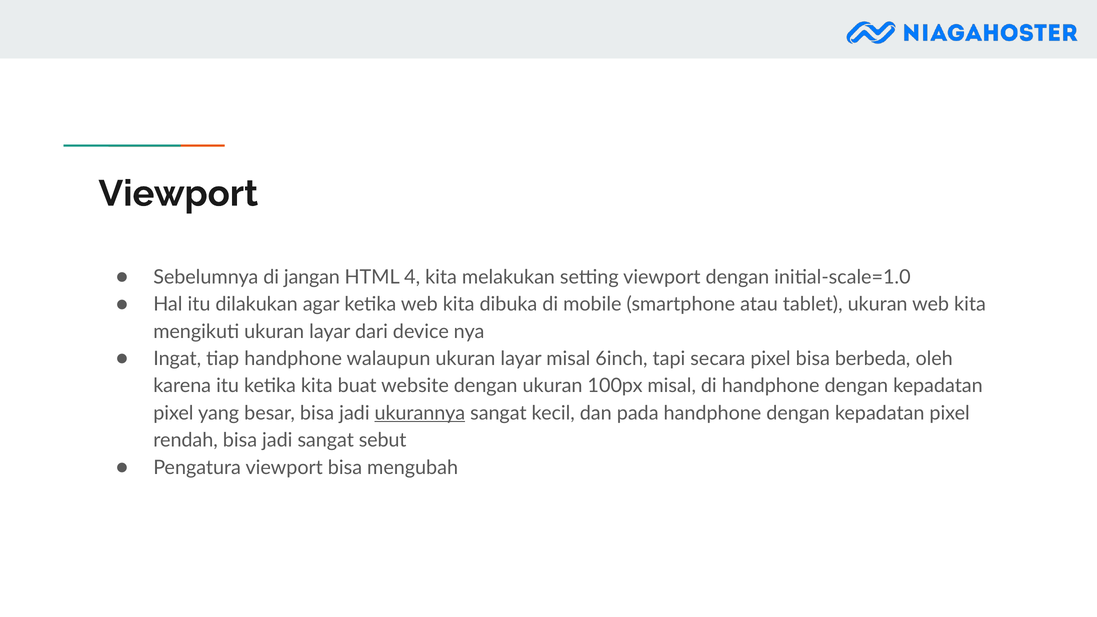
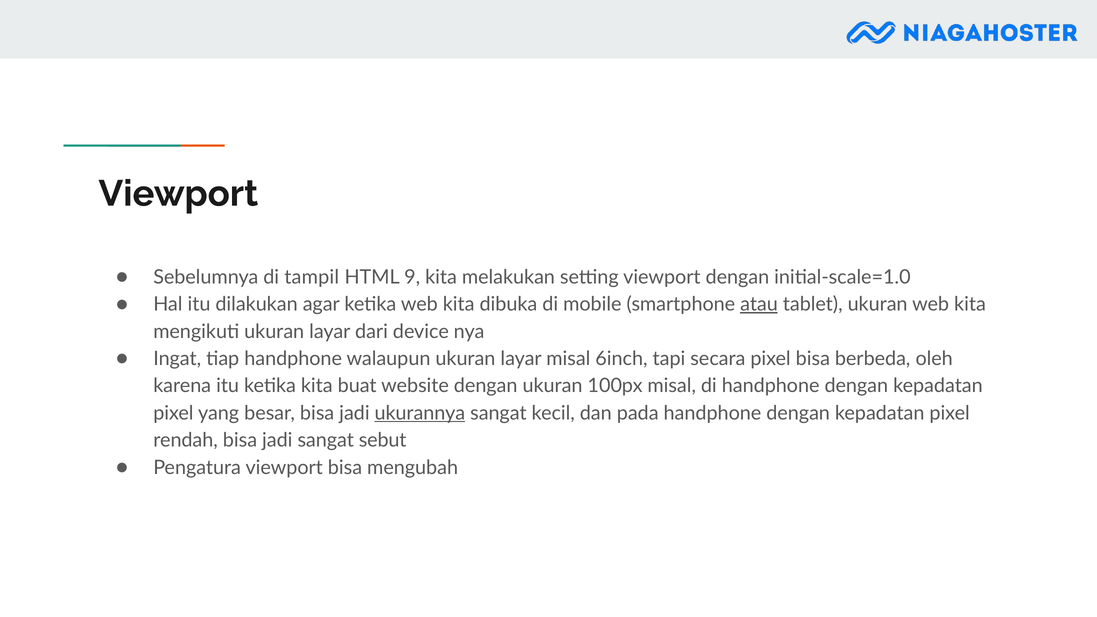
jangan: jangan -> tampil (312, 277)
4: 4 -> 9 (412, 277)
atau underline: none -> present (759, 304)
